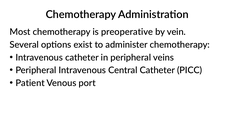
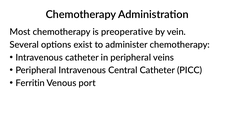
Patient: Patient -> Ferritin (30, 83)
